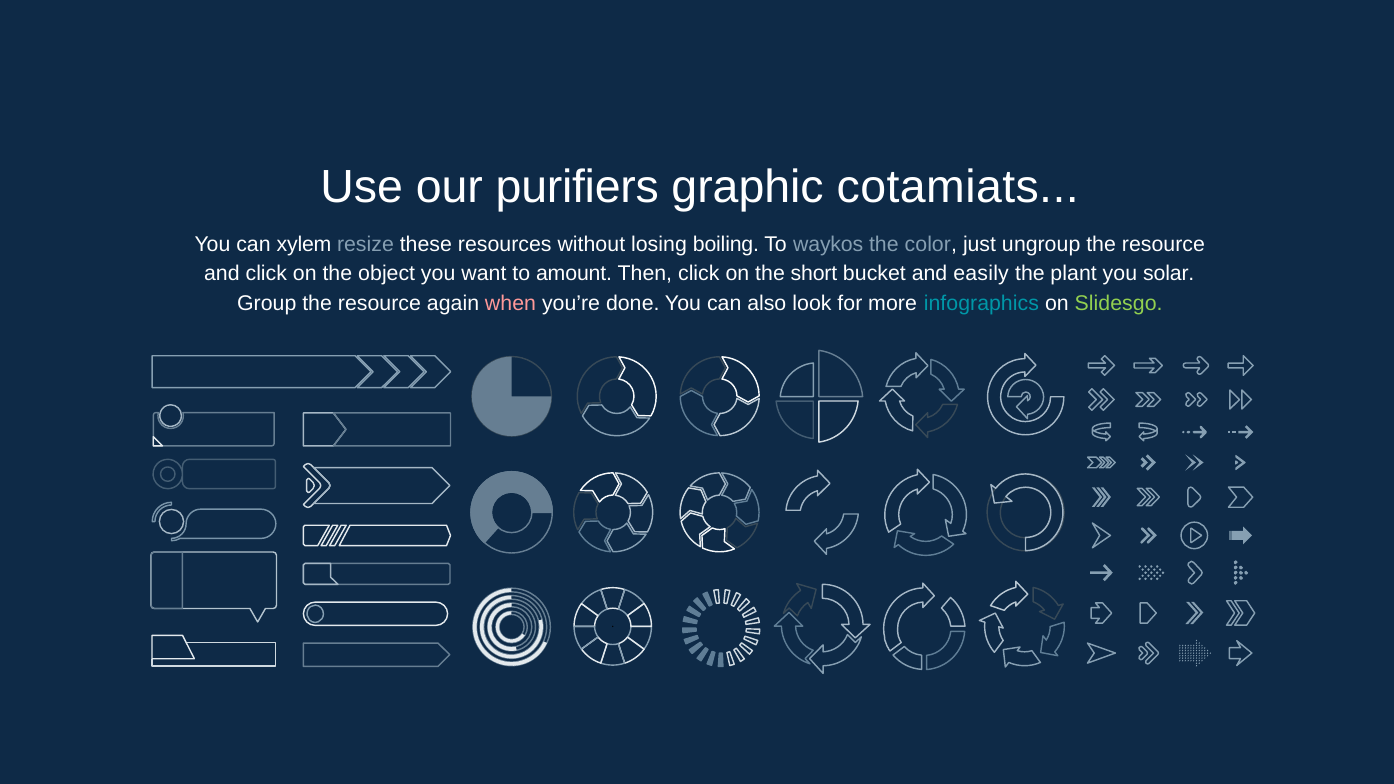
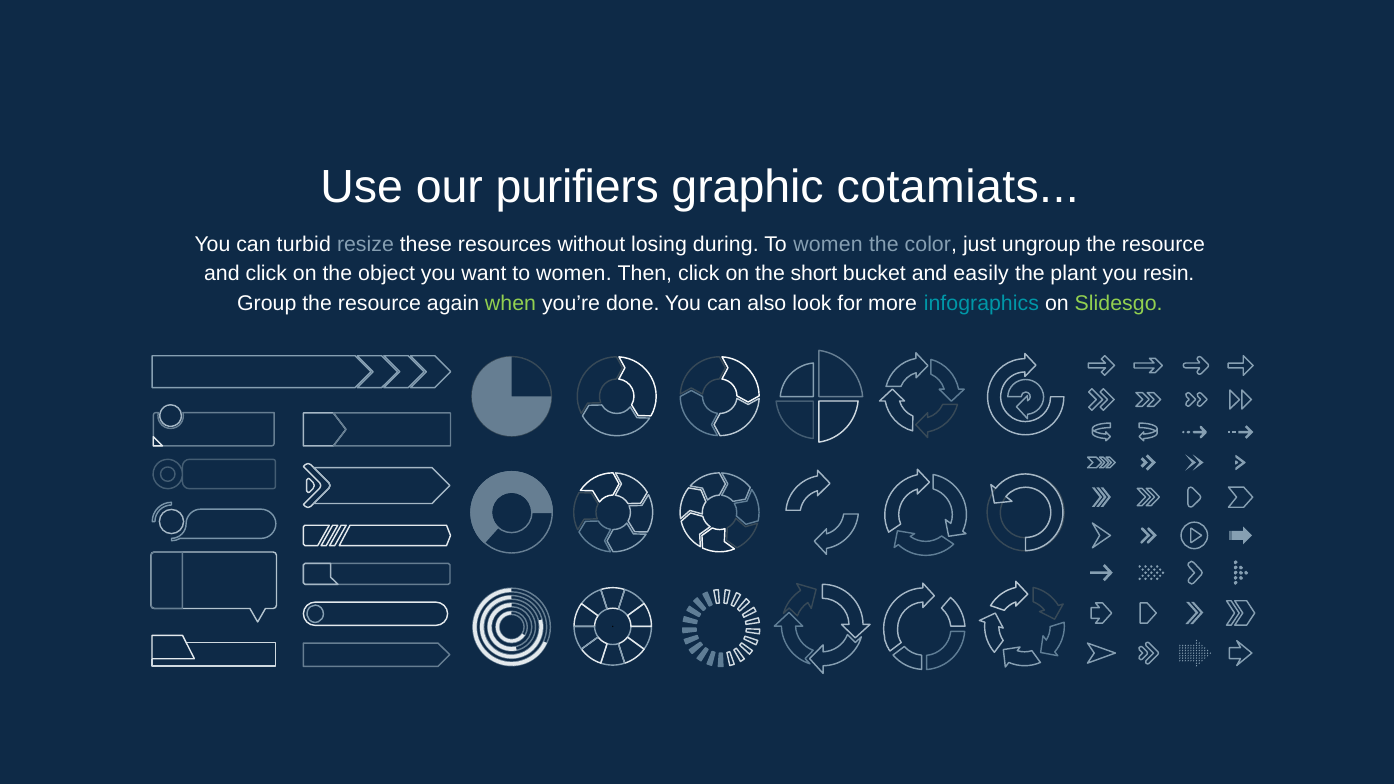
xylem: xylem -> turbid (304, 245)
boiling: boiling -> during (726, 245)
waykos: waykos -> women (828, 245)
want to amount: amount -> women (574, 274)
solar: solar -> resin (1169, 274)
when colour: pink -> light green (510, 303)
